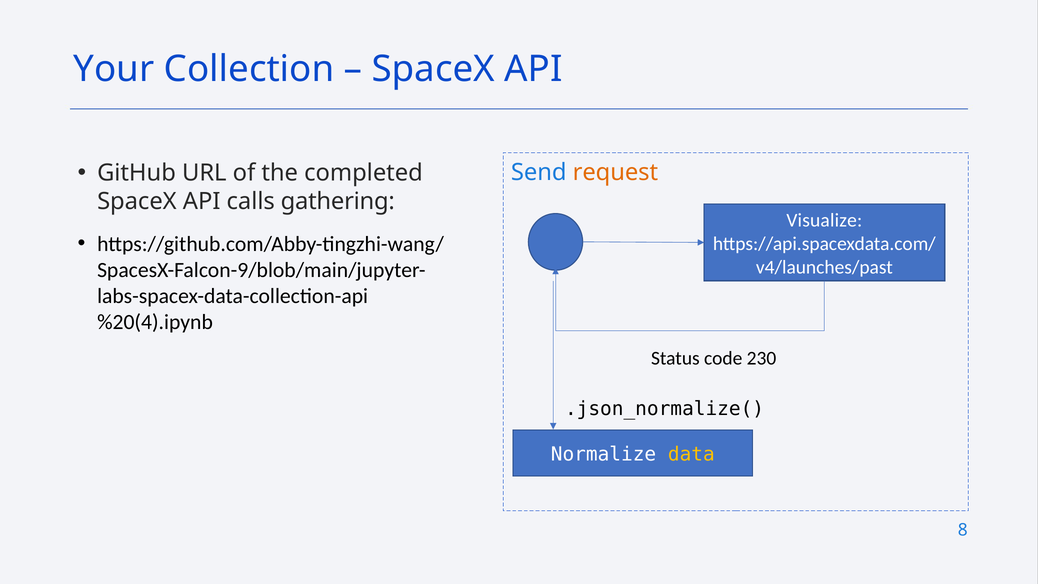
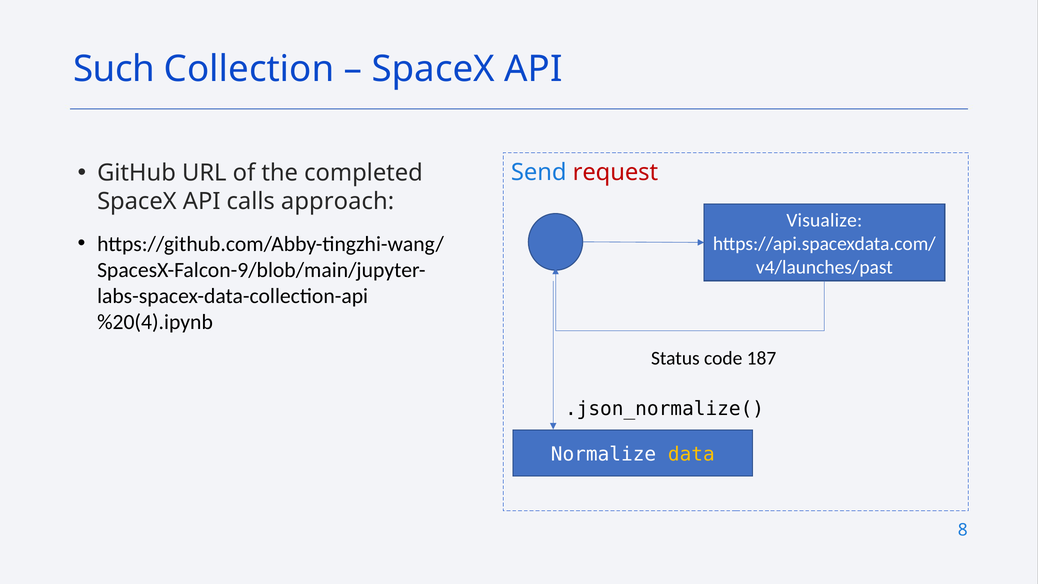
Your: Your -> Such (114, 69)
request colour: orange -> red (615, 172)
gathering: gathering -> approach (338, 202)
230: 230 -> 187 (762, 358)
